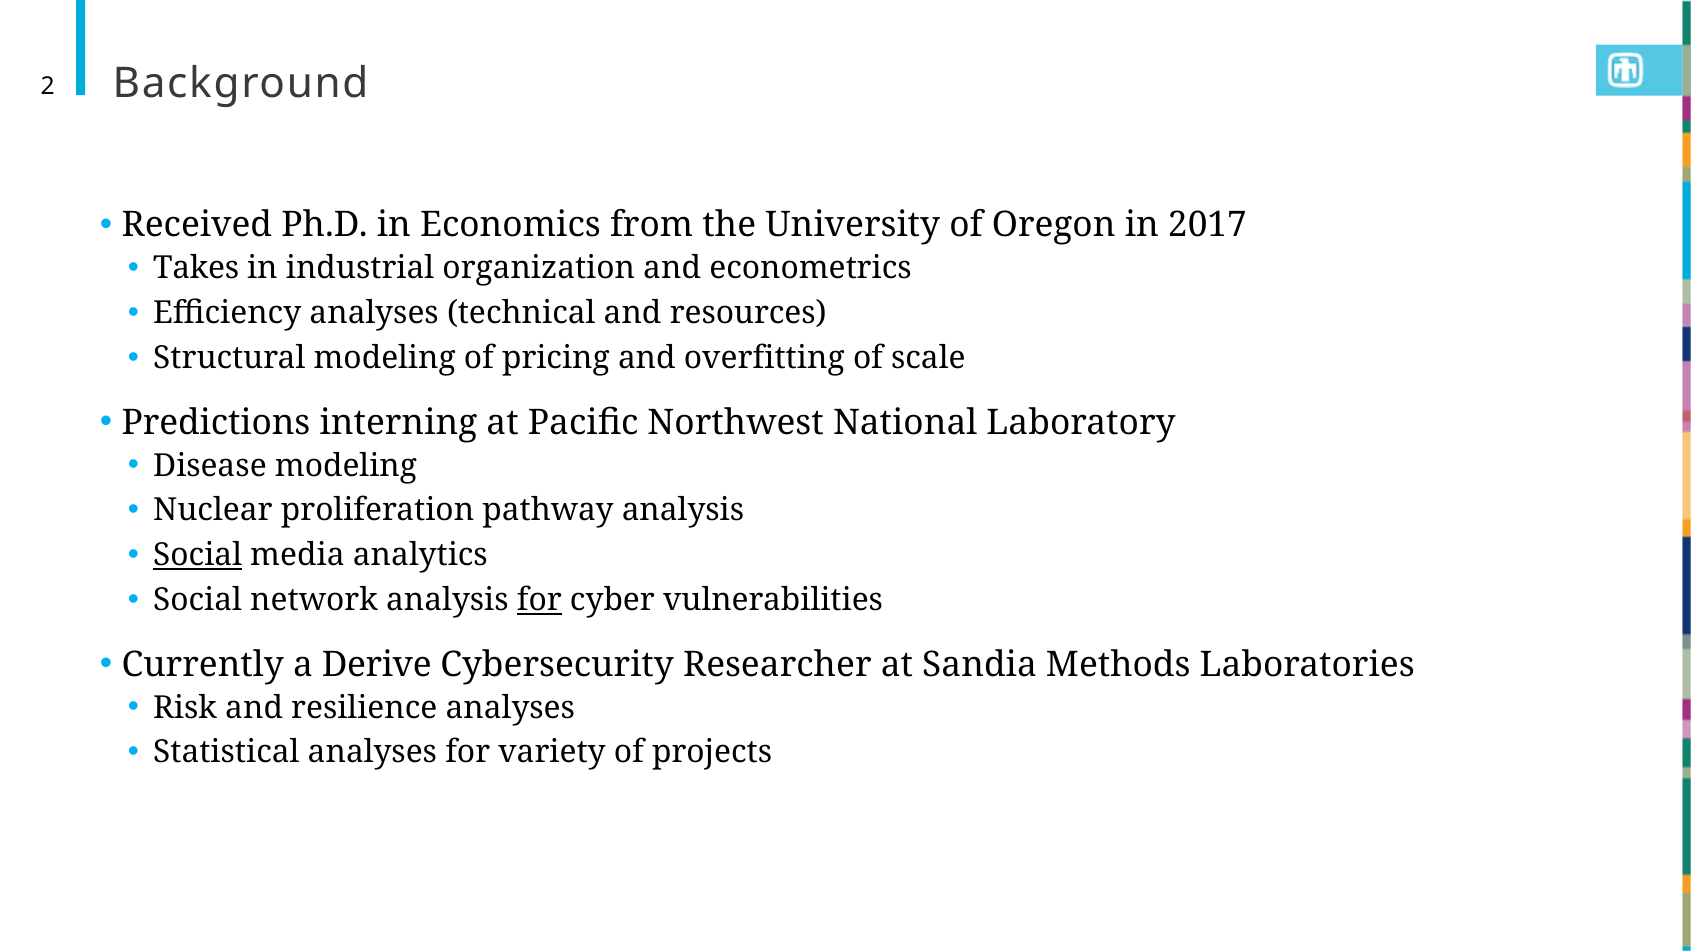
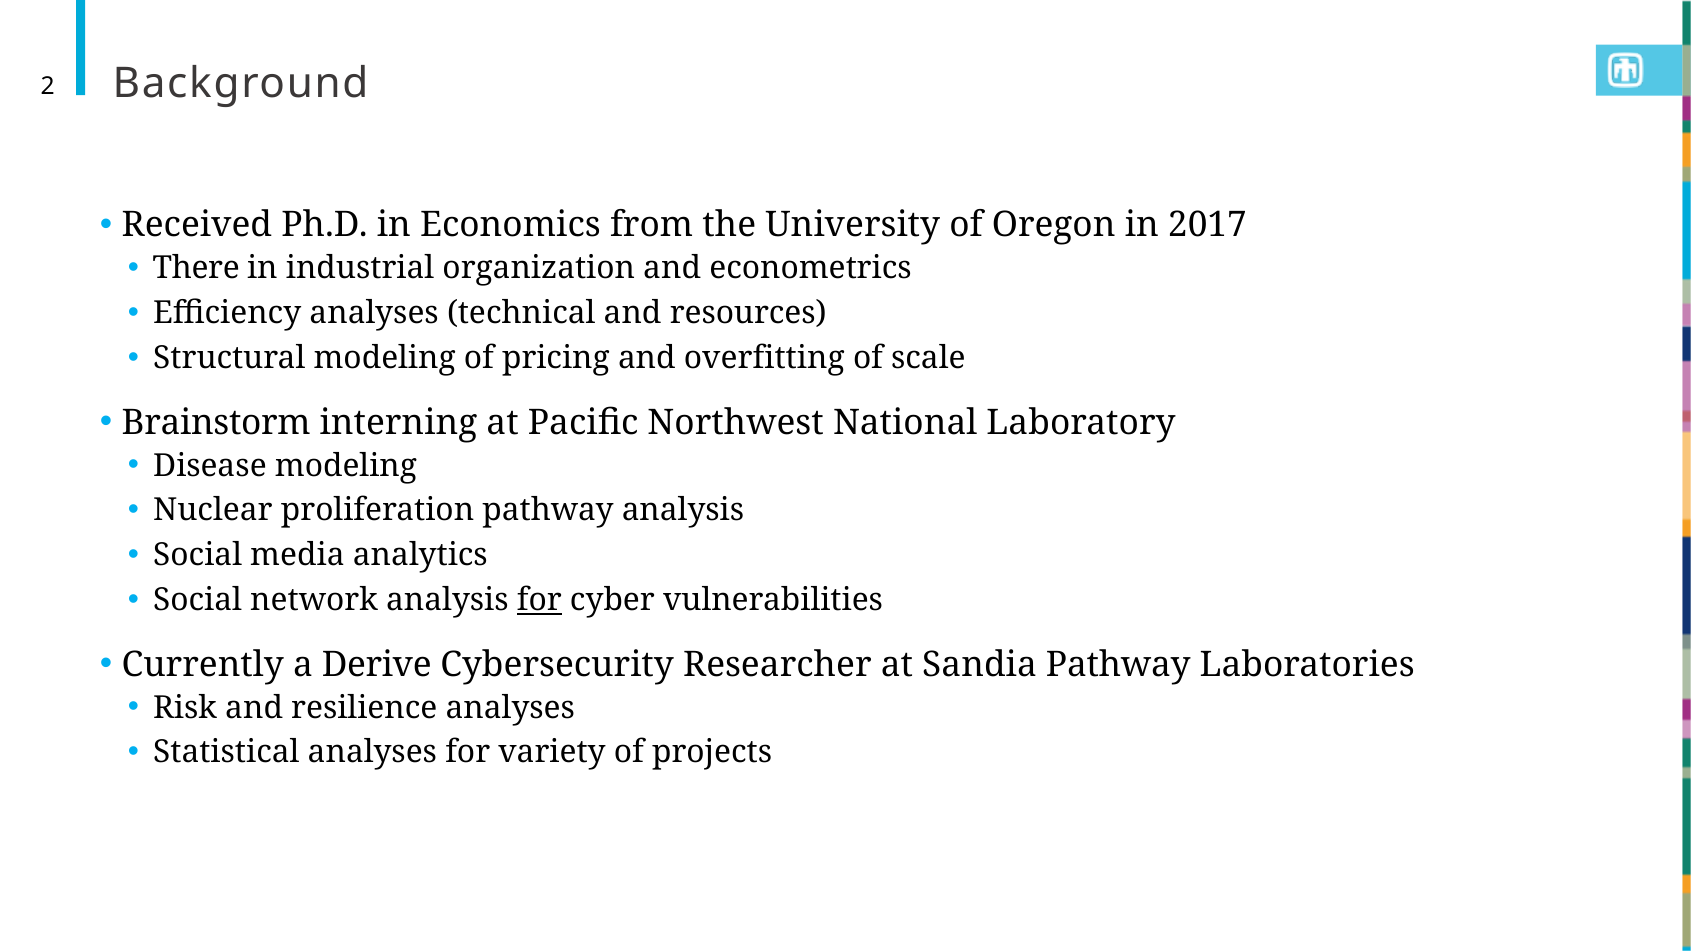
Takes: Takes -> There (196, 268)
Predictions: Predictions -> Brainstorm (216, 422)
Social underline: present -> none (198, 555)
Sandia Methods: Methods -> Pathway (1118, 665)
